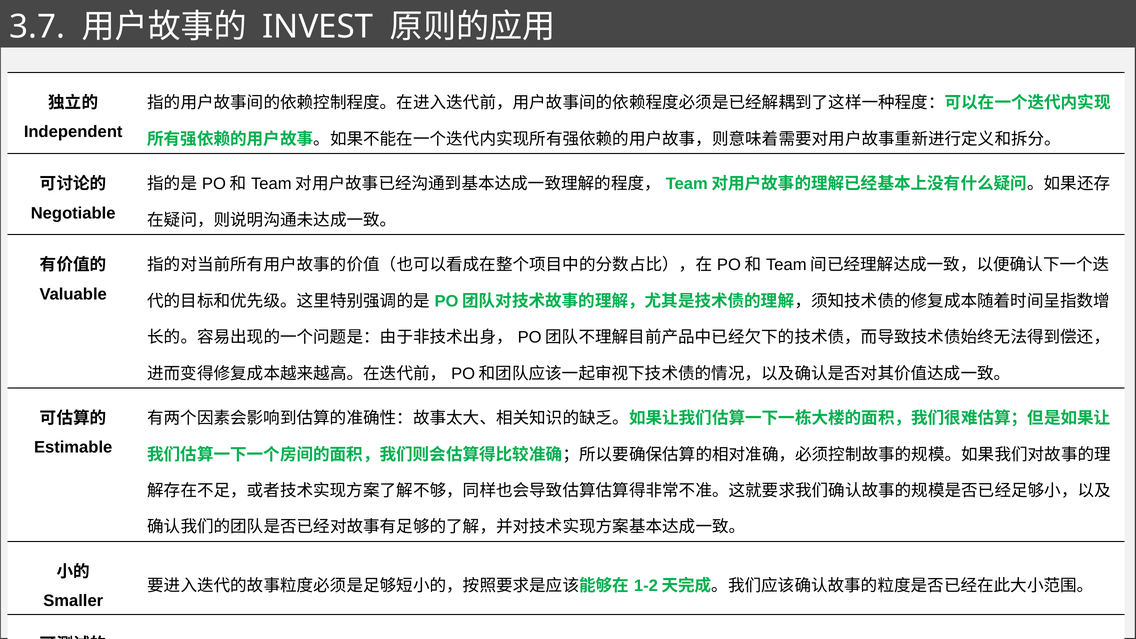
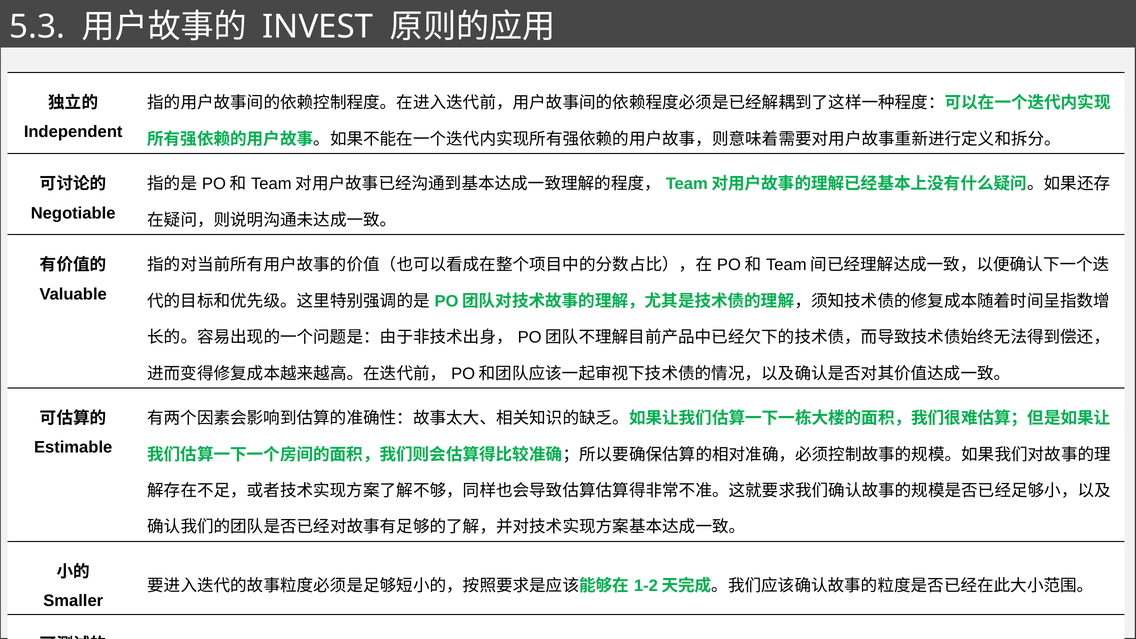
3.7: 3.7 -> 5.3 (37, 27)
